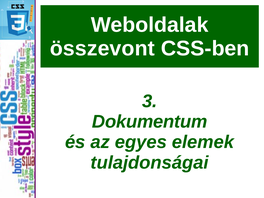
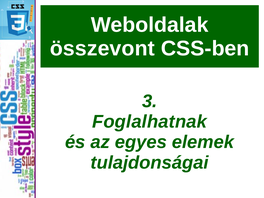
Dokumentum: Dokumentum -> Foglalhatnak (150, 122)
